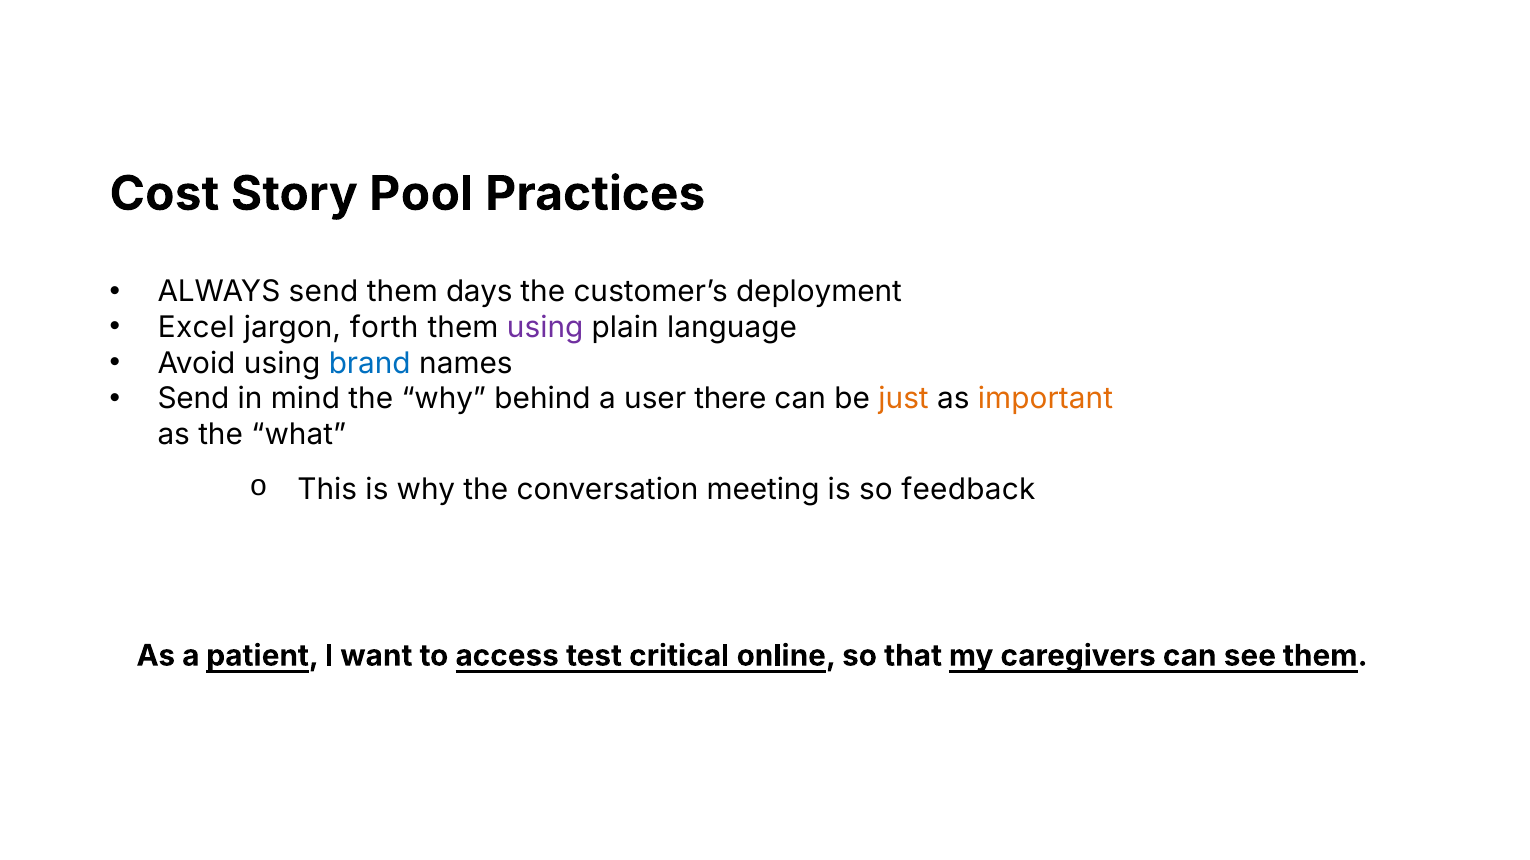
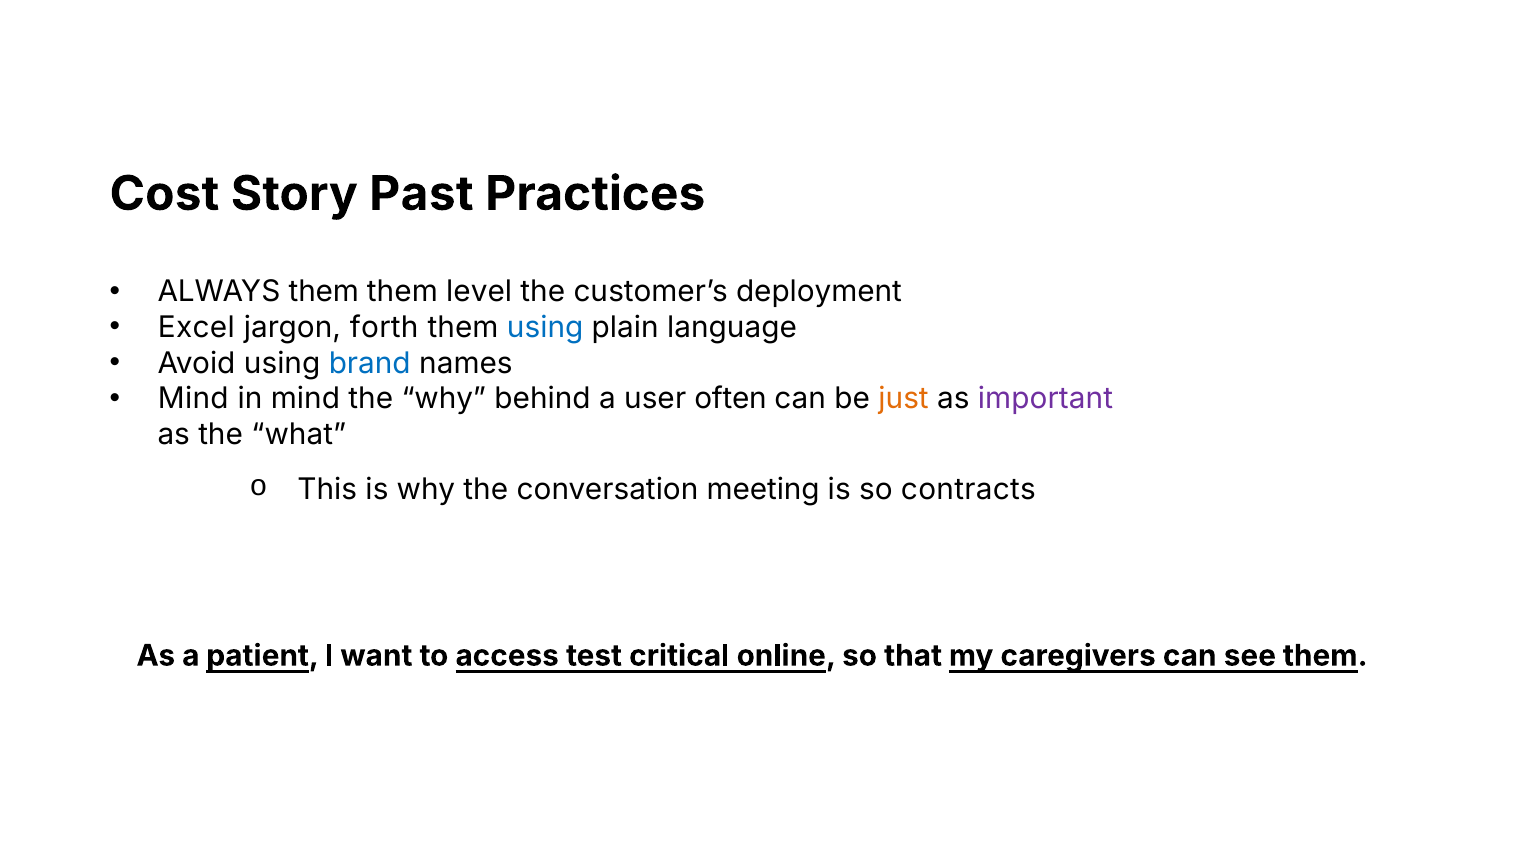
Pool: Pool -> Past (421, 194)
ALWAYS send: send -> them (324, 292)
days: days -> level (479, 292)
using colour: purple -> blue (545, 328)
Send: Send -> Mind (193, 399)
there: there -> often (730, 399)
important colour: orange -> purple (1045, 399)
feedback: feedback -> contracts (968, 490)
